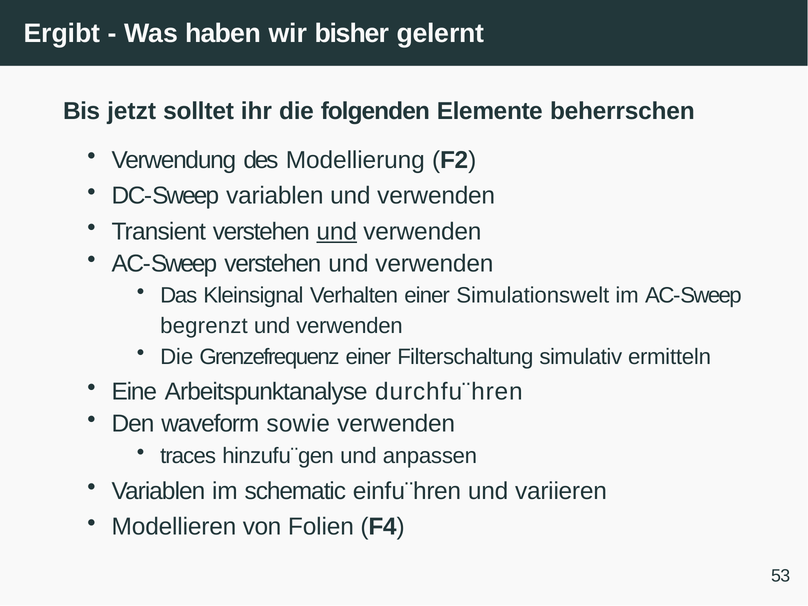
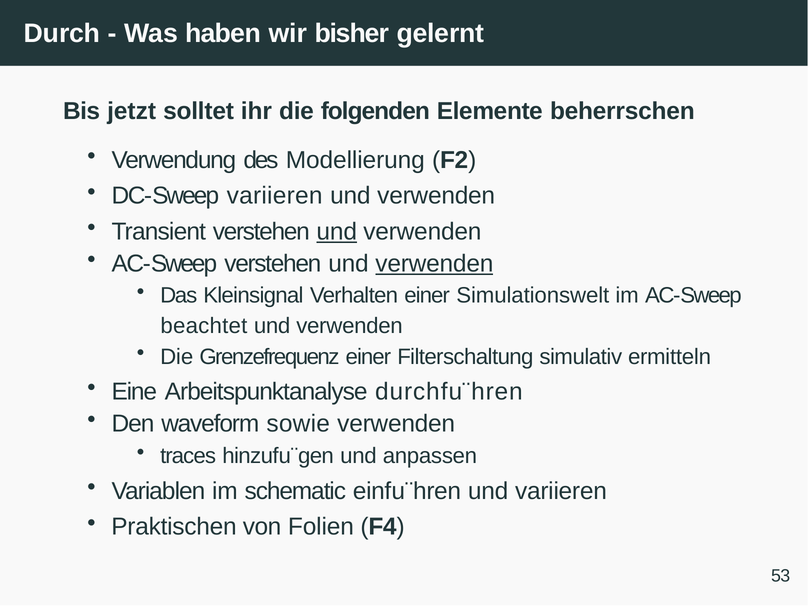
Ergibt: Ergibt -> Durch (62, 33)
DC-Sweep variablen: variablen -> variieren (275, 196)
verwenden underline: none -> present (434, 264)
begrenzt: begrenzt -> beachtet (204, 326)
Modellieren: Modellieren -> Praktischen (174, 527)
